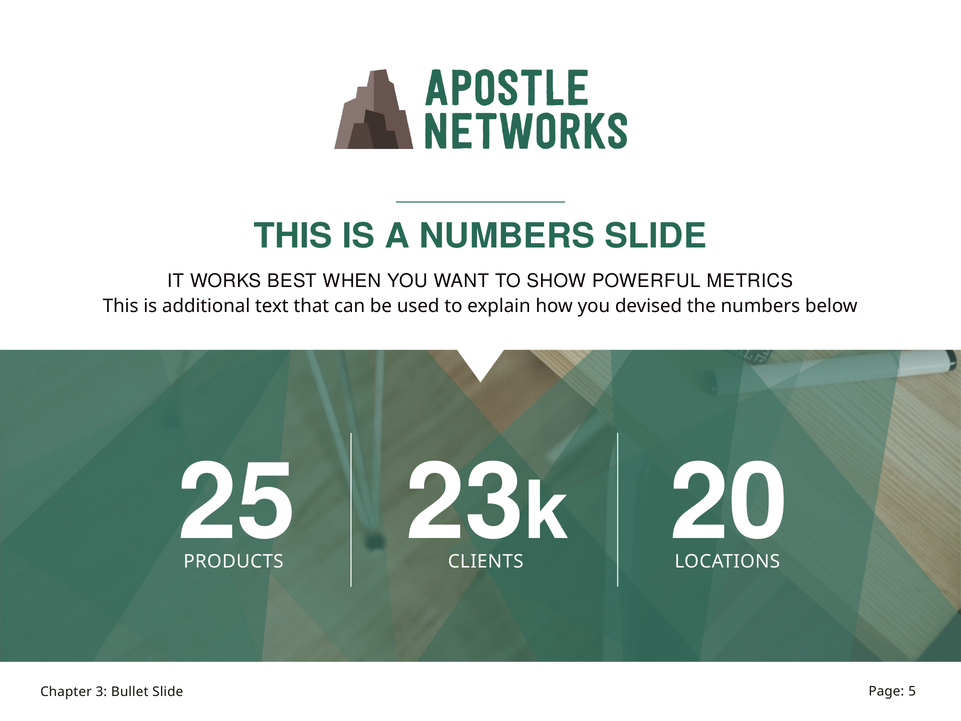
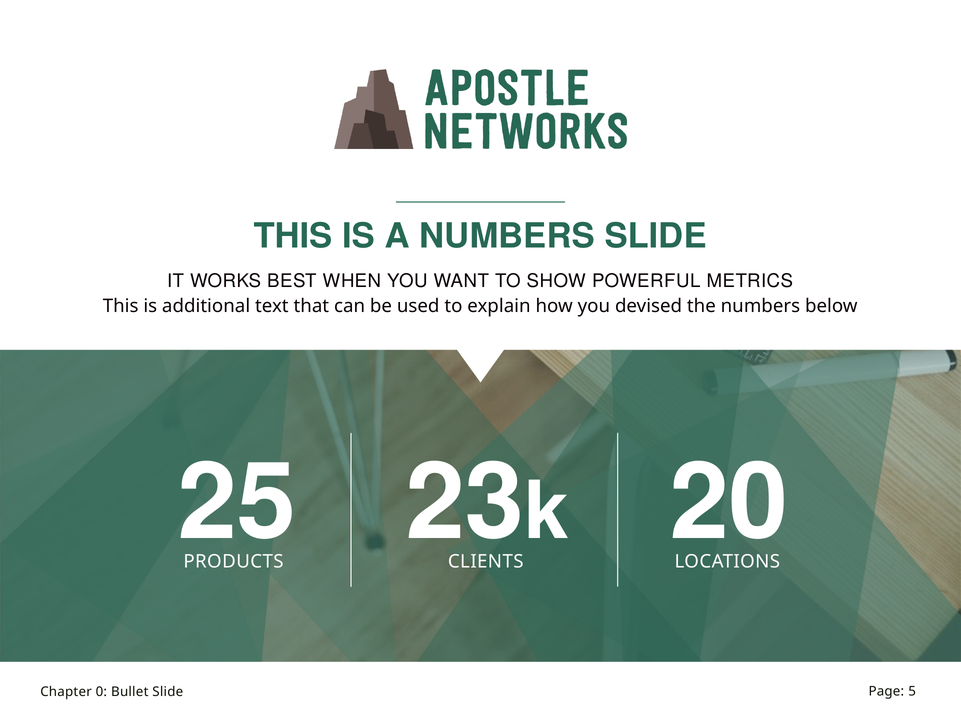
3: 3 -> 0 (101, 692)
